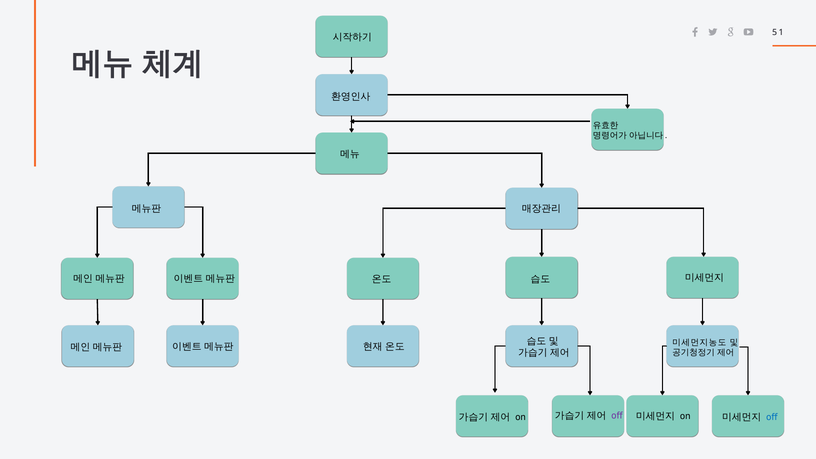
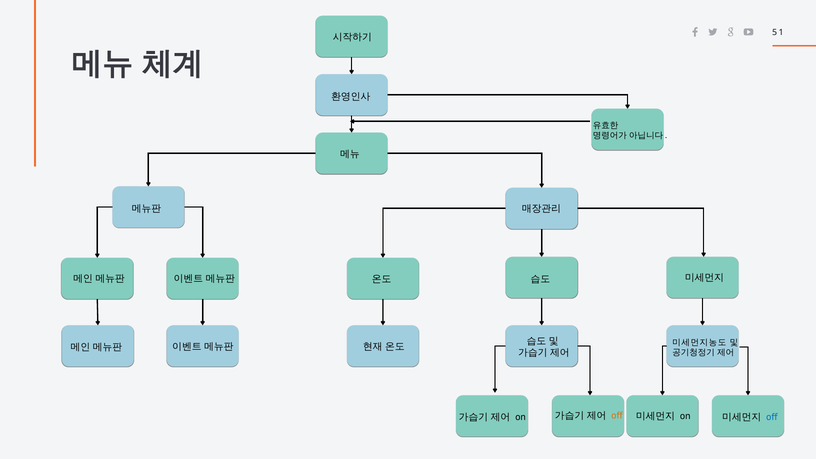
off colour: purple -> orange (617, 416)
